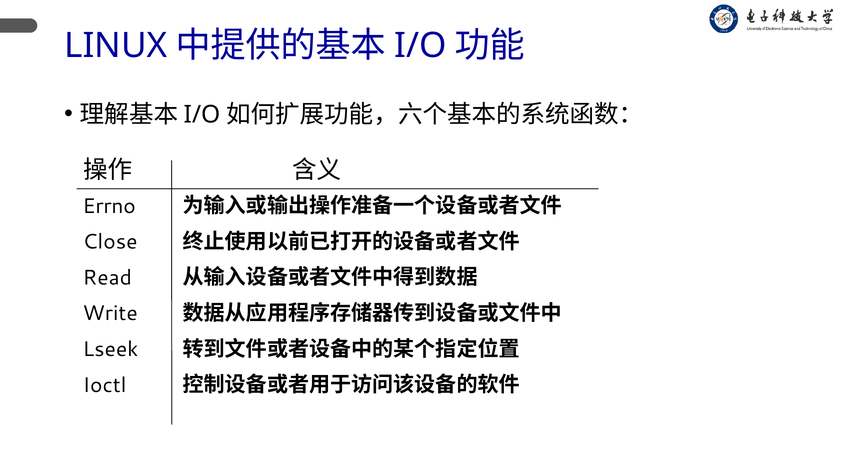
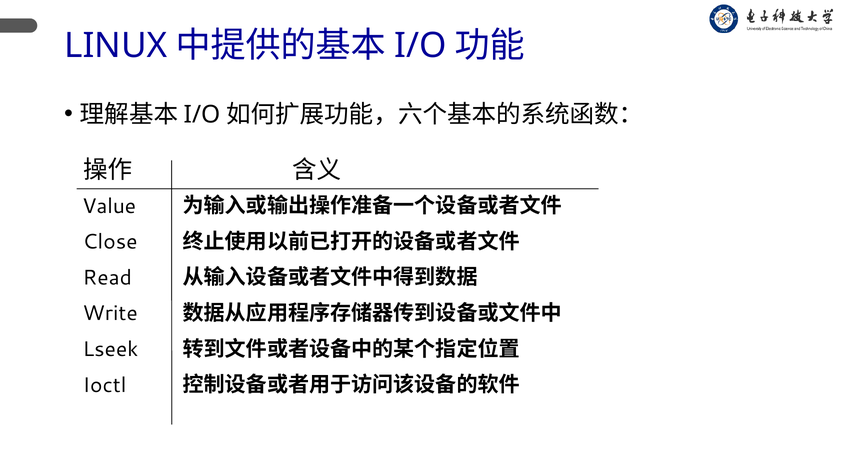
Errno: Errno -> Value (109, 206)
